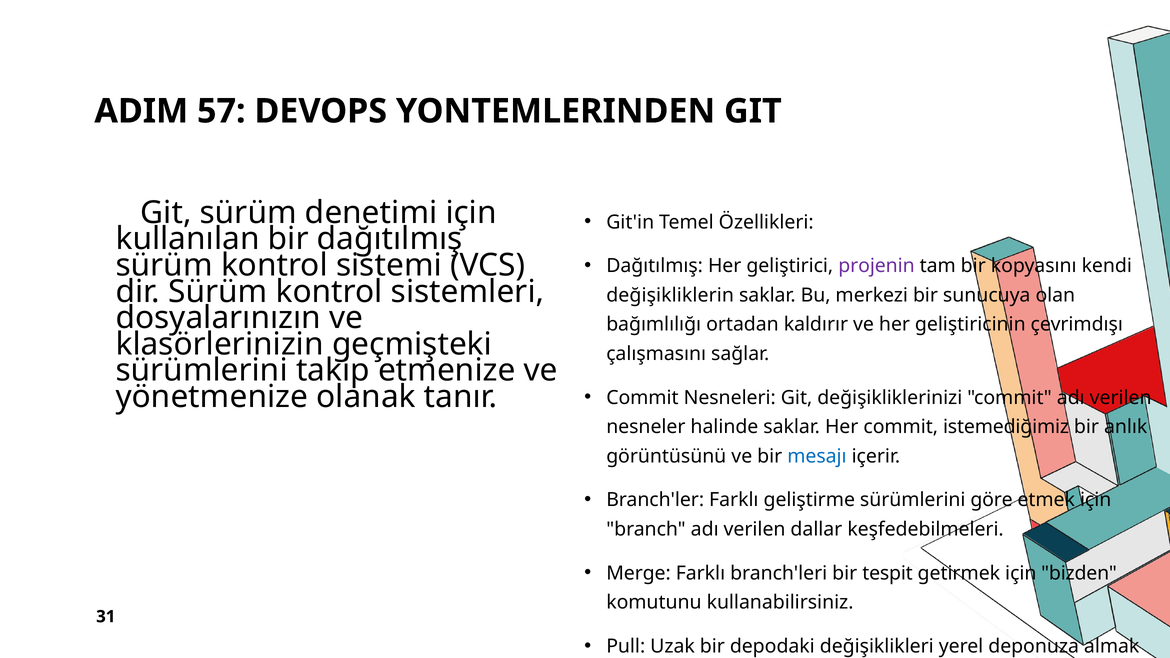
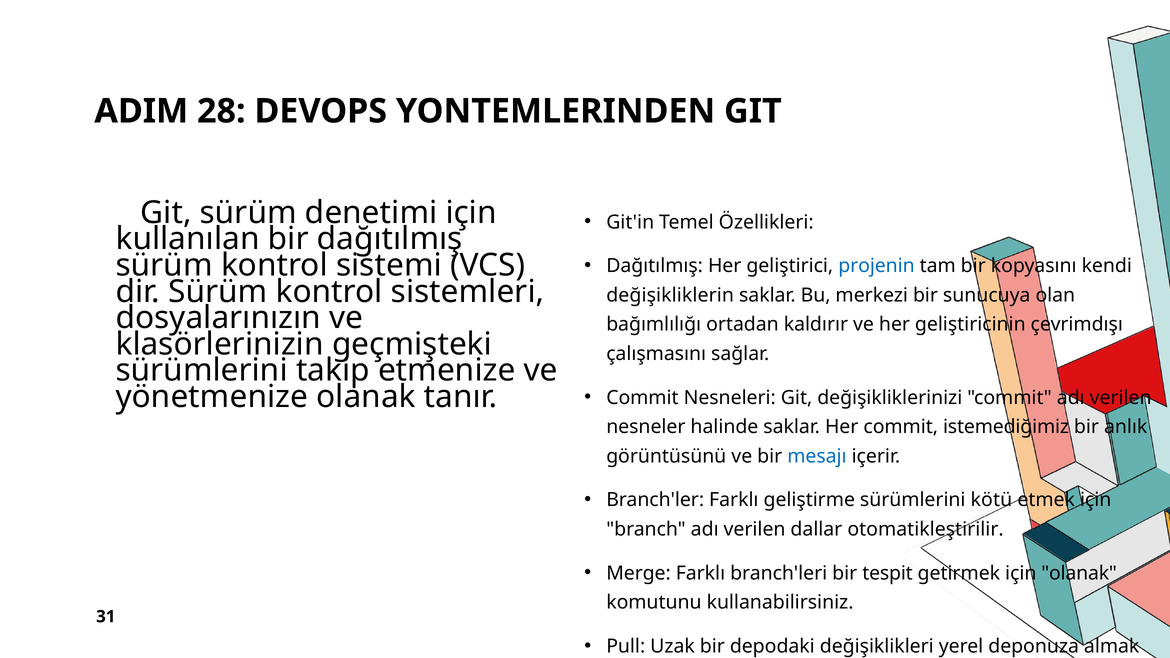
57: 57 -> 28 (221, 111)
projenin colour: purple -> blue (876, 266)
göre: göre -> kötü (991, 500)
keşfedebilmeleri: keşfedebilmeleri -> otomatikleştirilir (926, 529)
için bizden: bizden -> olanak (1079, 573)
